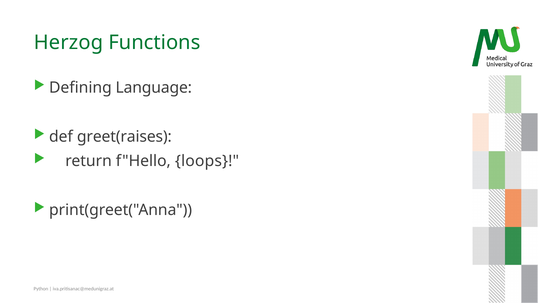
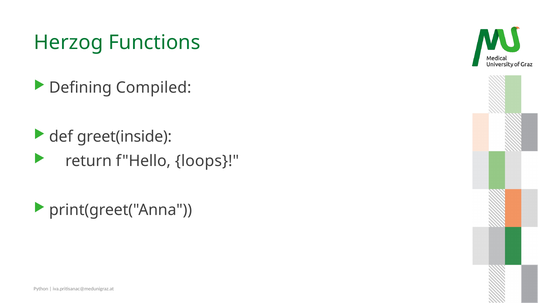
Language: Language -> Compiled (154, 88)
greet(raises: greet(raises -> greet(inside (124, 136)
